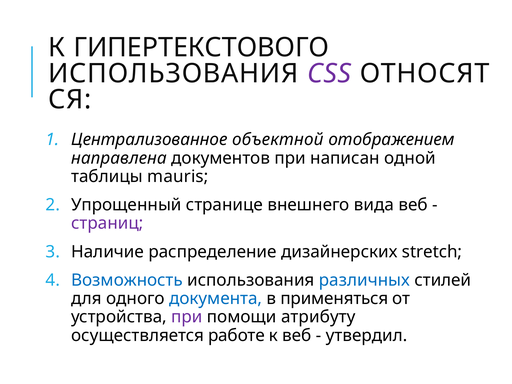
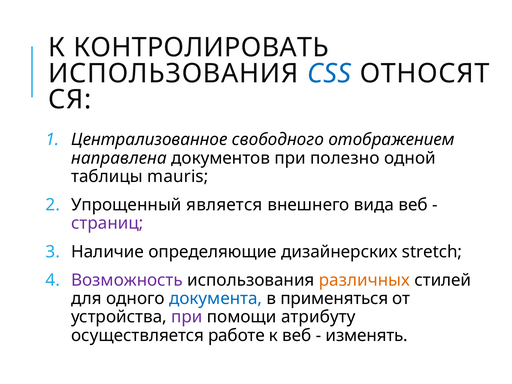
ГИПЕРТЕКСТОВОГО: ГИПЕРТЕКСТОВОГО -> КОНТРОЛИРОВАТЬ (201, 48)
CSS colour: purple -> blue (329, 74)
объектной: объектной -> свободного (278, 140)
написан: написан -> полезно (345, 158)
странице: странице -> является (224, 205)
распределение: распределение -> определяющие (213, 252)
Возможность colour: blue -> purple (127, 280)
различных colour: blue -> orange (364, 280)
утвердил: утвердил -> изменять (367, 335)
